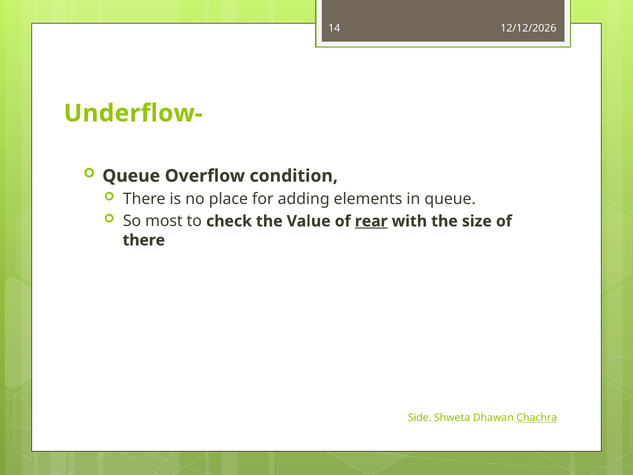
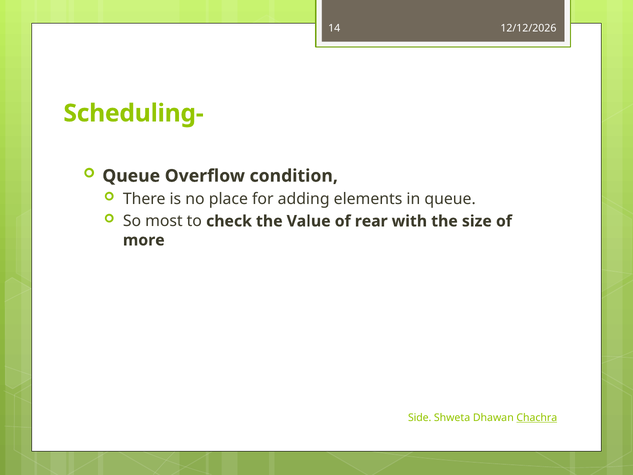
Underflow-: Underflow- -> Scheduling- (134, 113)
rear underline: present -> none (371, 221)
there: there -> more (144, 240)
